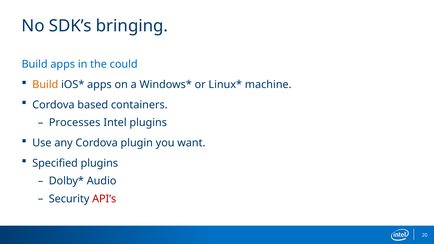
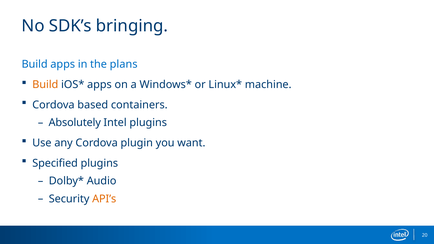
could: could -> plans (124, 64)
Processes: Processes -> Absolutely (75, 123)
API’s colour: red -> orange (104, 199)
